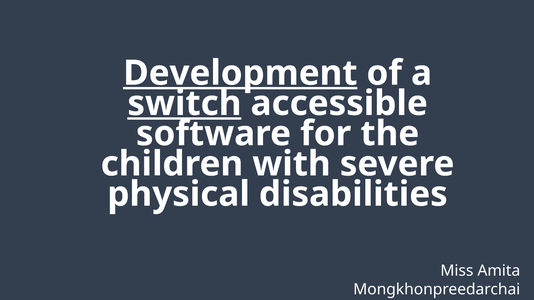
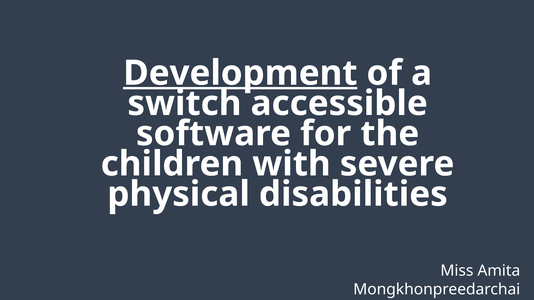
switch underline: present -> none (184, 104)
